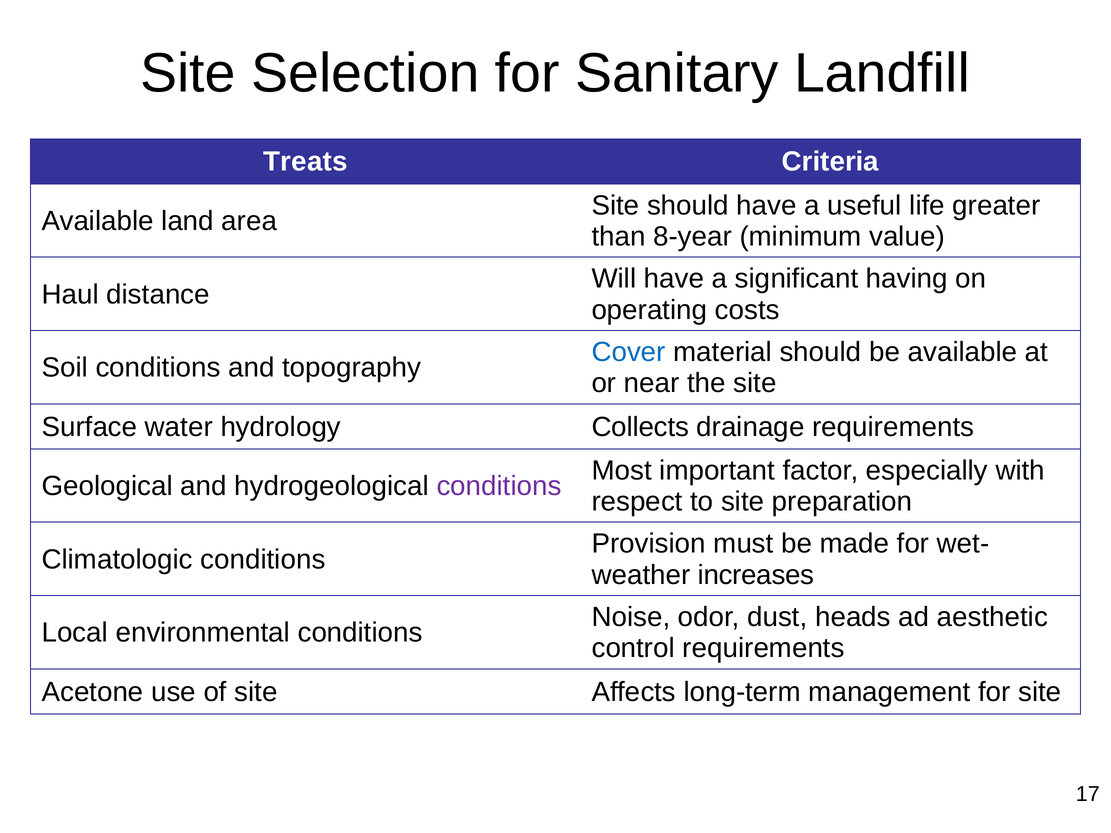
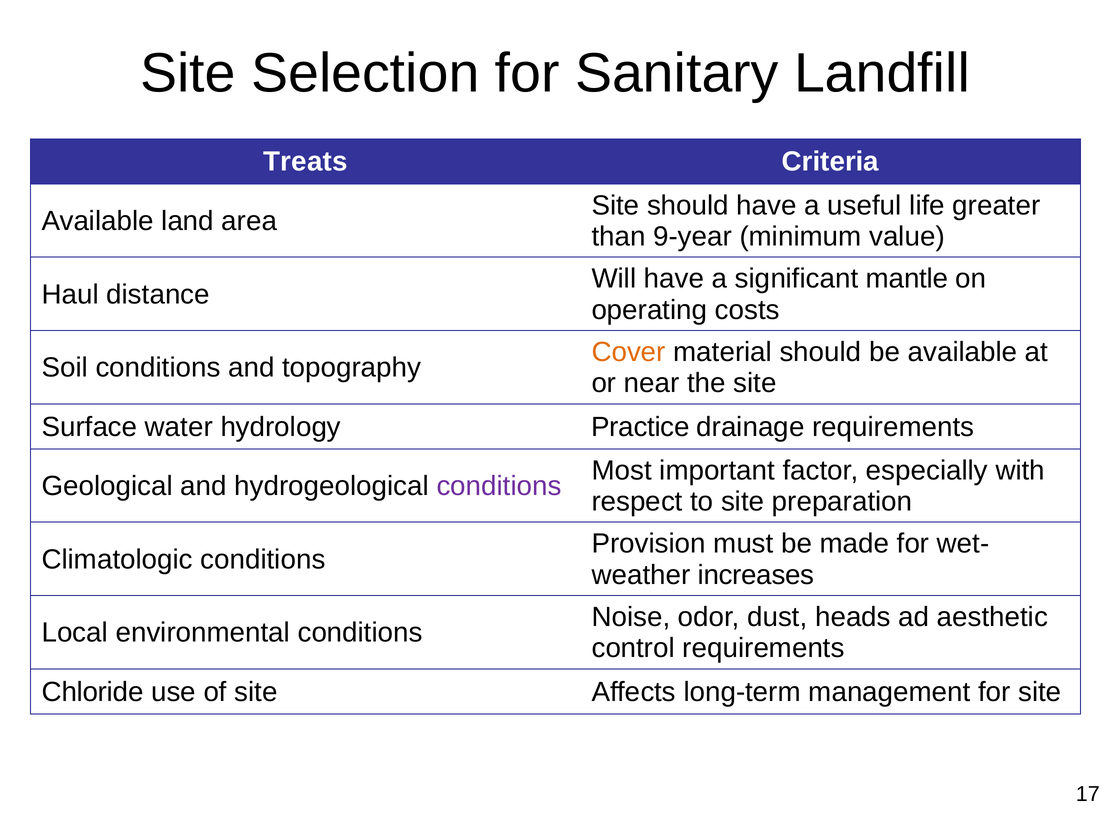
8-year: 8-year -> 9-year (693, 237)
having: having -> mantle (907, 279)
Cover colour: blue -> orange (629, 352)
Collects: Collects -> Practice (640, 427)
Acetone: Acetone -> Chloride (93, 692)
